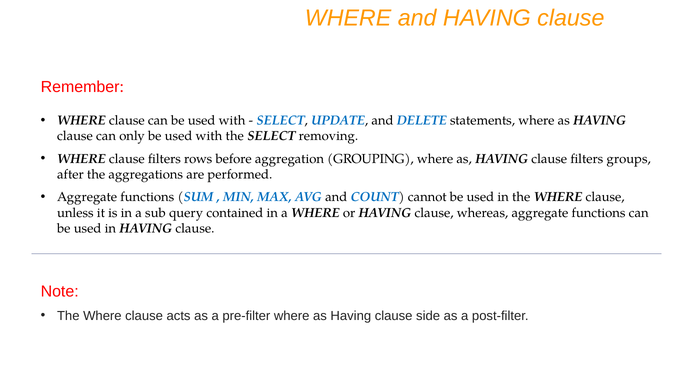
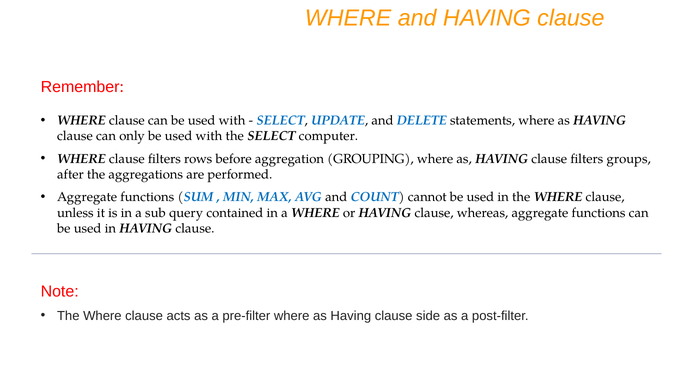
removing: removing -> computer (328, 136)
